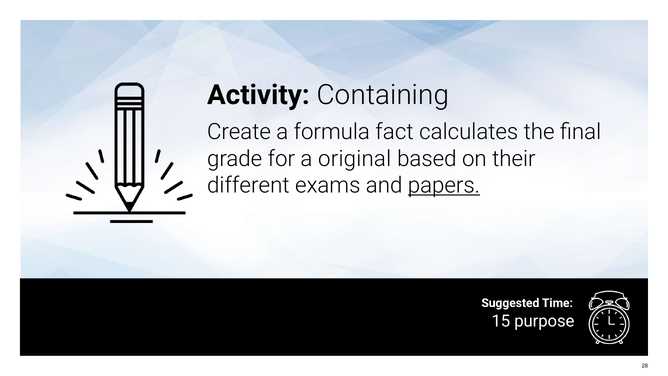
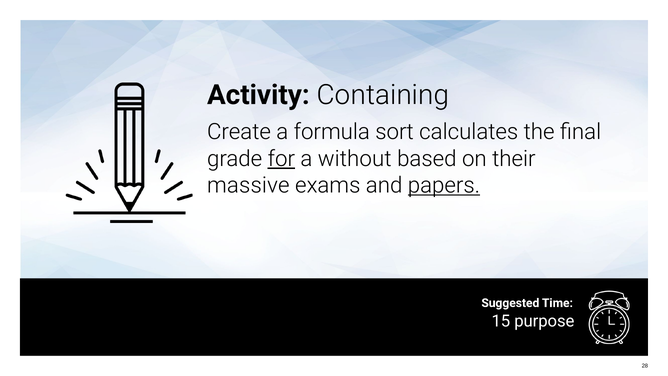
fact: fact -> sort (395, 132)
for underline: none -> present (281, 159)
original: original -> without (355, 159)
different: different -> massive (248, 185)
